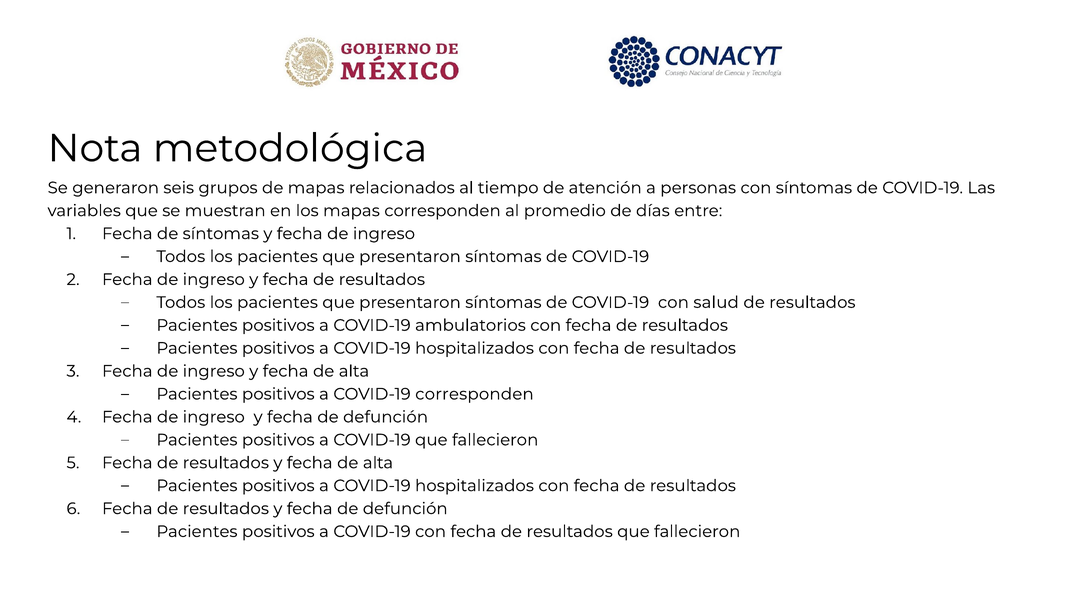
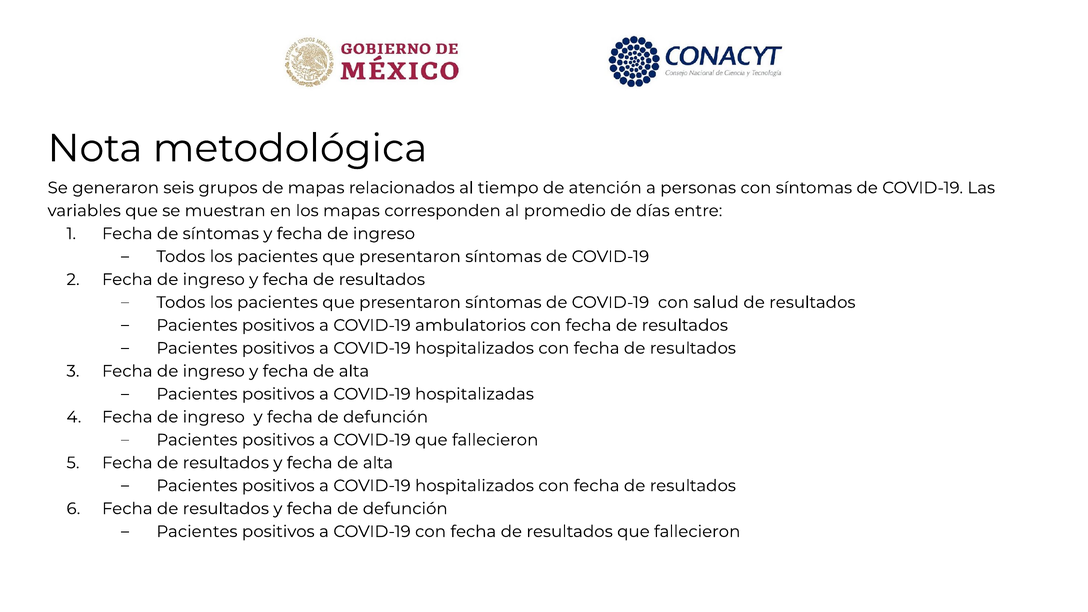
COVID-19 corresponden: corresponden -> hospitalizadas (474, 394)
